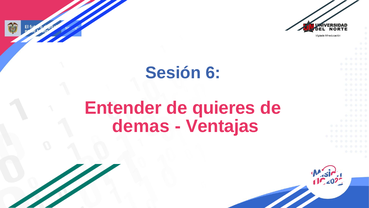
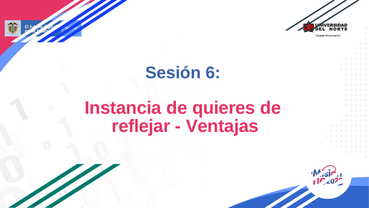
Entender: Entender -> Instancia (123, 108)
demas: demas -> reflejar (141, 126)
